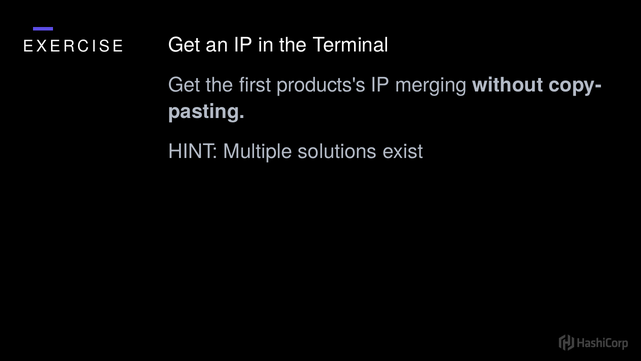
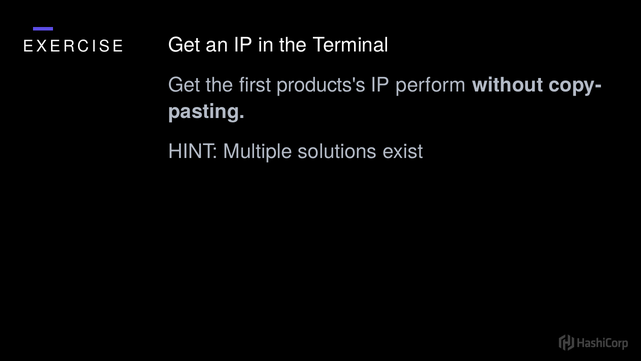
merging: merging -> perform (431, 85)
